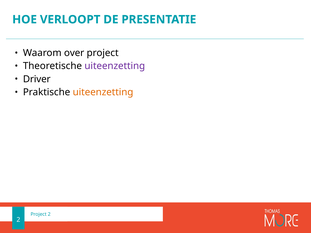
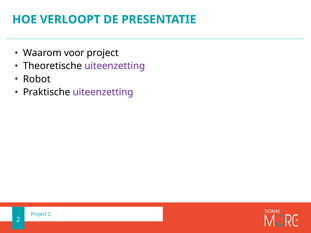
over: over -> voor (74, 53)
Driver: Driver -> Robot (37, 79)
uiteenzetting colour: orange -> purple (103, 92)
